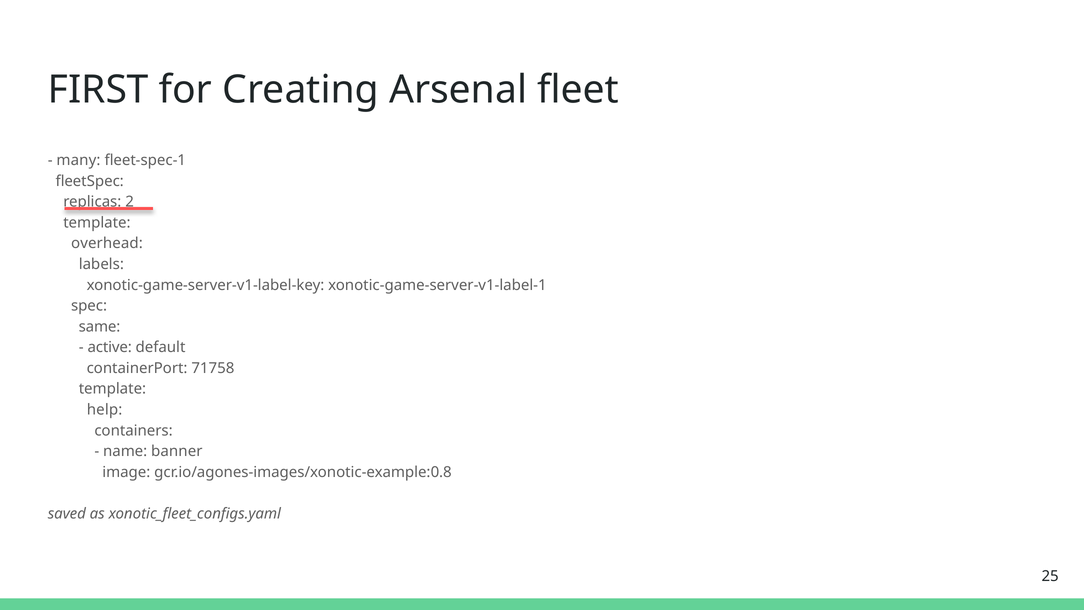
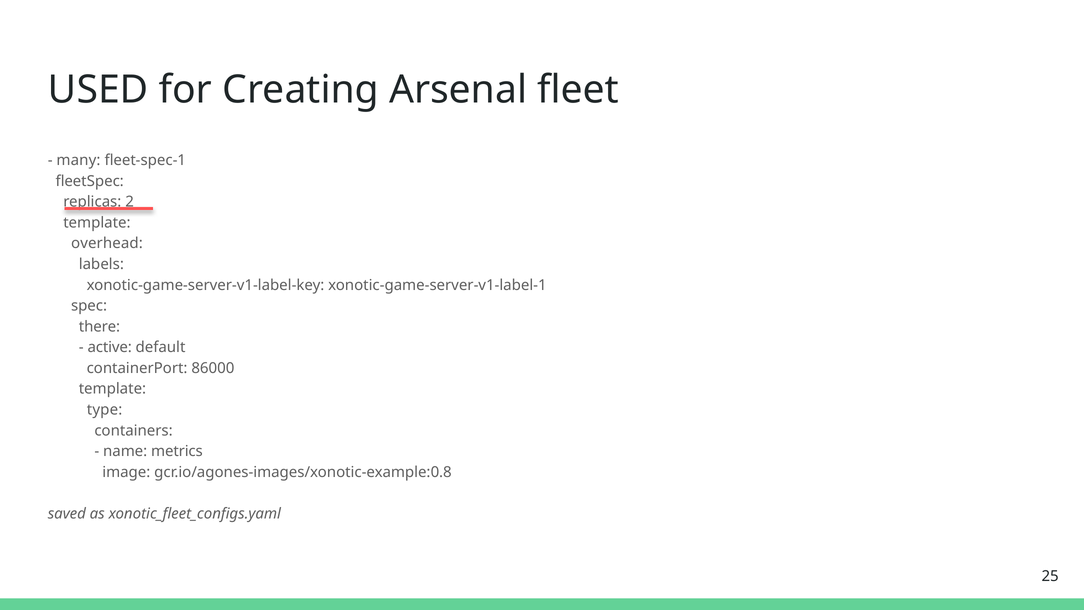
FIRST: FIRST -> USED (98, 90)
same: same -> there (99, 327)
71758: 71758 -> 86000 (213, 368)
help: help -> type (105, 410)
banner: banner -> metrics (177, 451)
